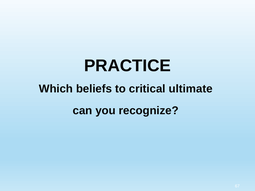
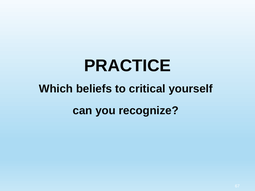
ultimate: ultimate -> yourself (191, 89)
